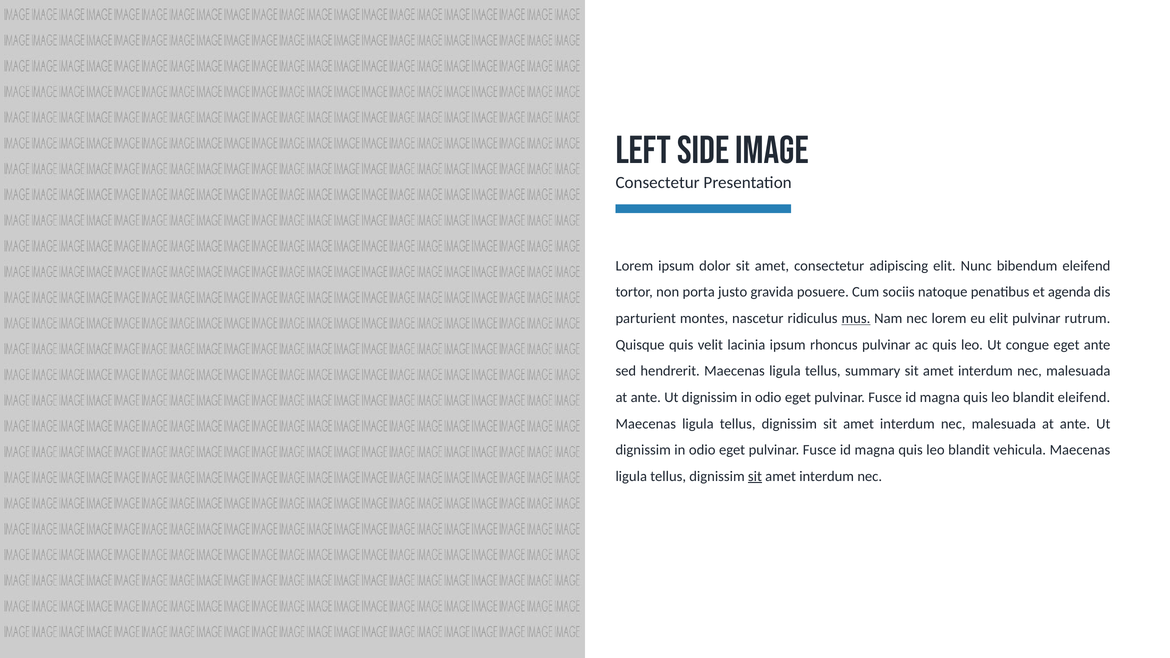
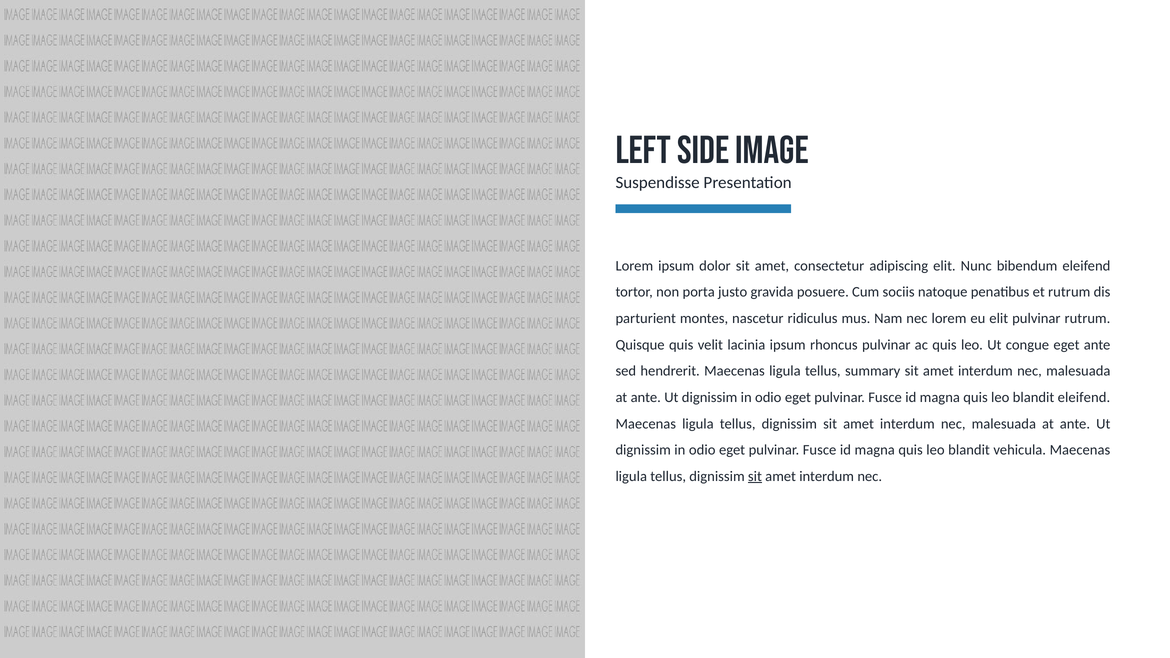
Consectetur: Consectetur -> Suspendisse (658, 183)
et agenda: agenda -> rutrum (1069, 292)
mus underline: present -> none (856, 318)
